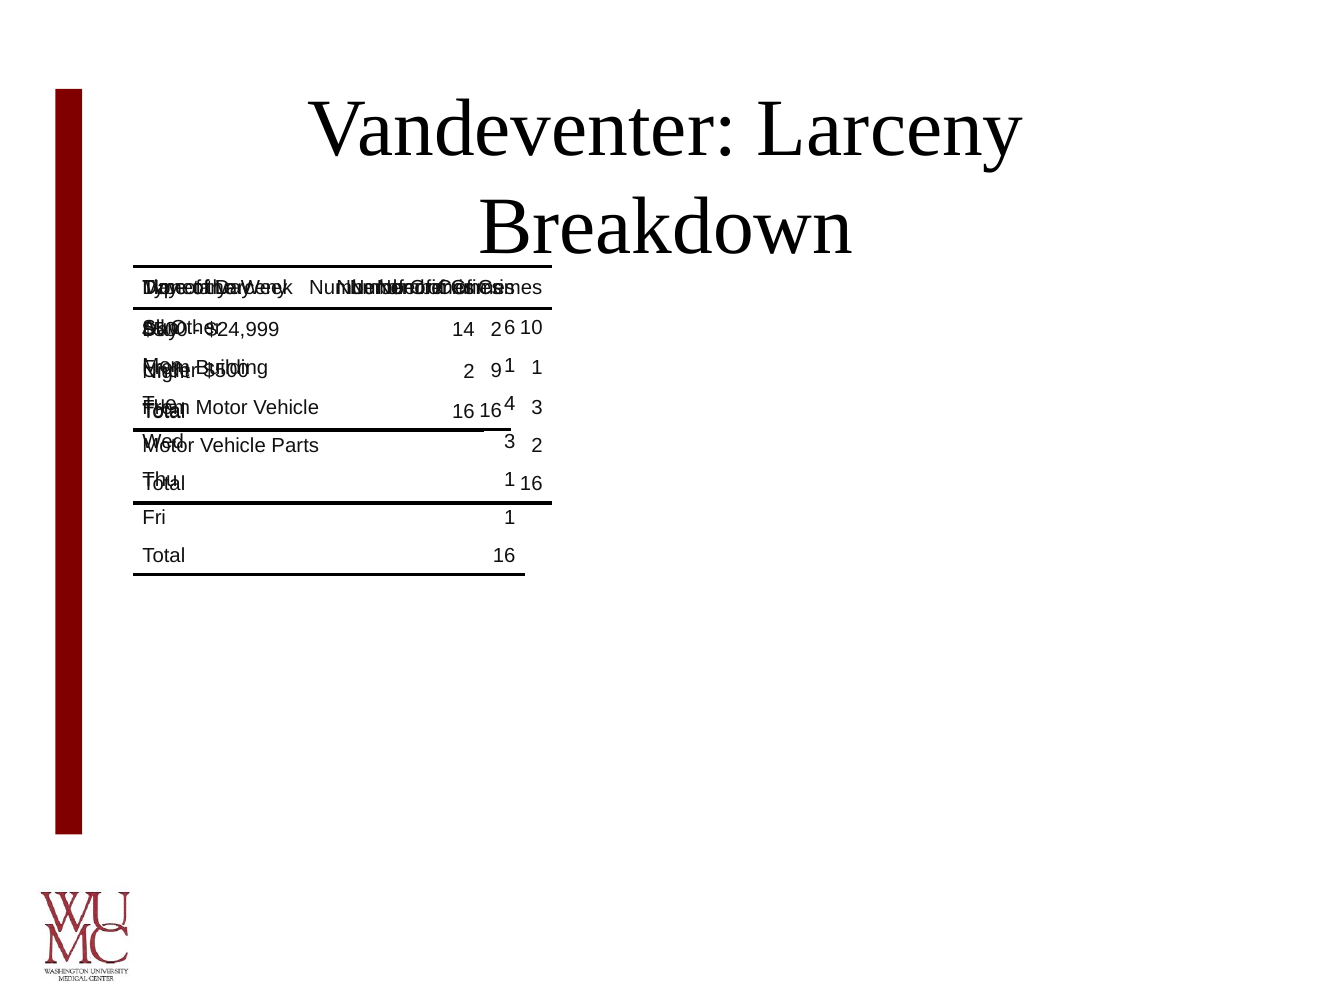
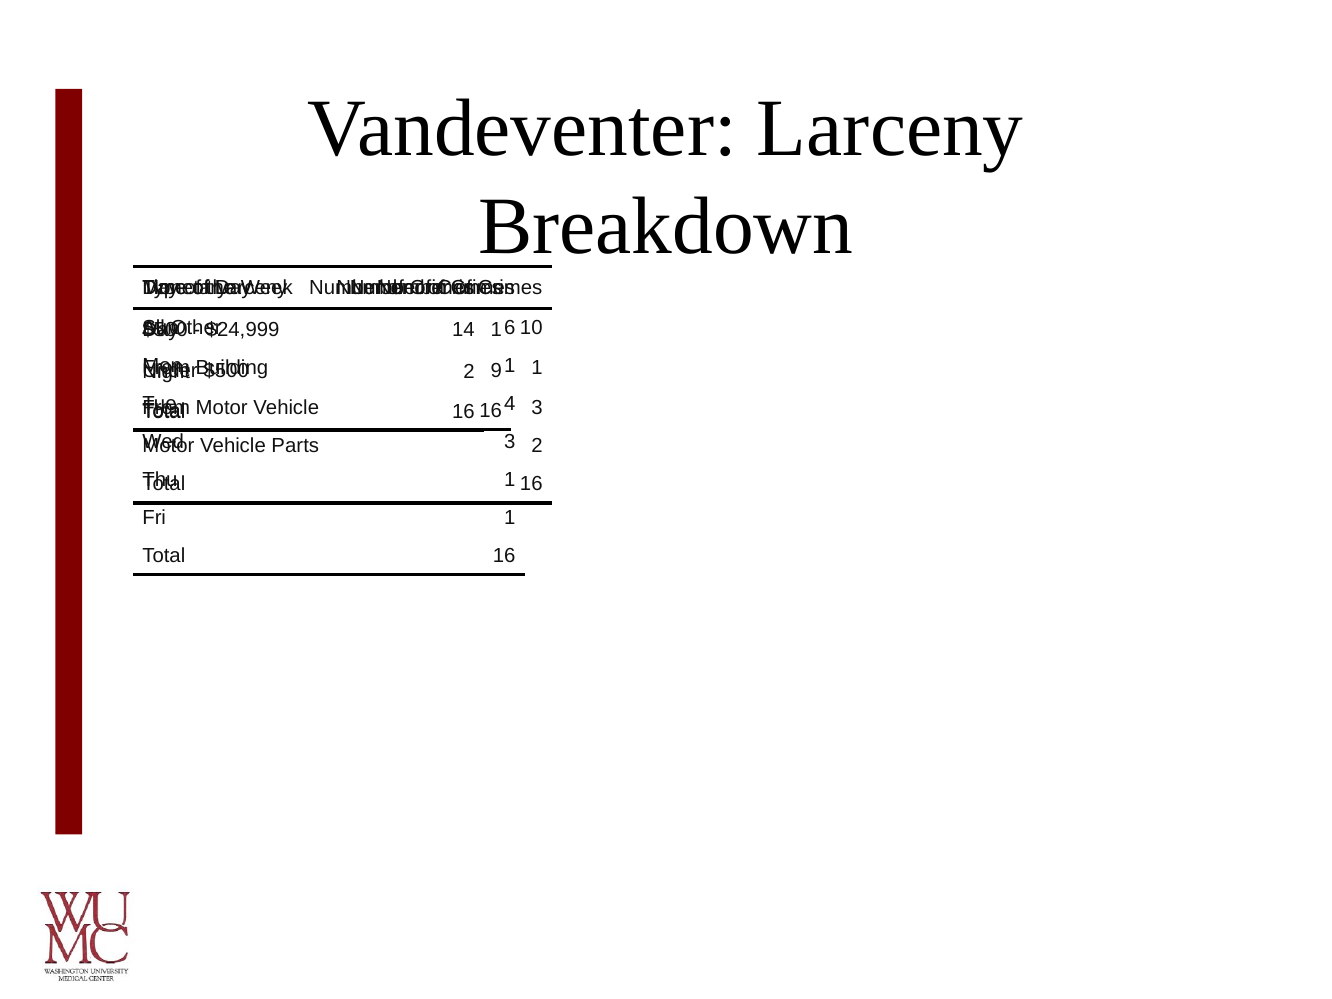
$24,999 2: 2 -> 1 (496, 330)
